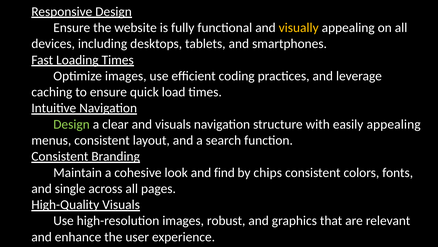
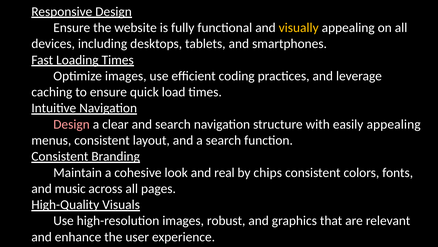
Design colour: light green -> pink (72, 124)
and visuals: visuals -> search (173, 124)
find: find -> real (224, 172)
single: single -> music (70, 188)
